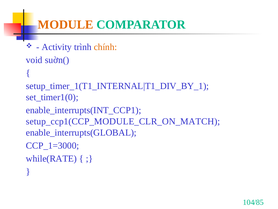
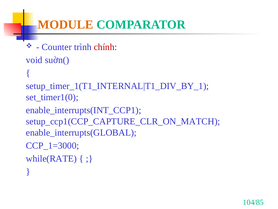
Activity: Activity -> Counter (57, 47)
chính colour: orange -> red (105, 47)
setup_ccp1(CCP_MODULE_CLR_ON_MATCH: setup_ccp1(CCP_MODULE_CLR_ON_MATCH -> setup_ccp1(CCP_CAPTURE_CLR_ON_MATCH (123, 121)
